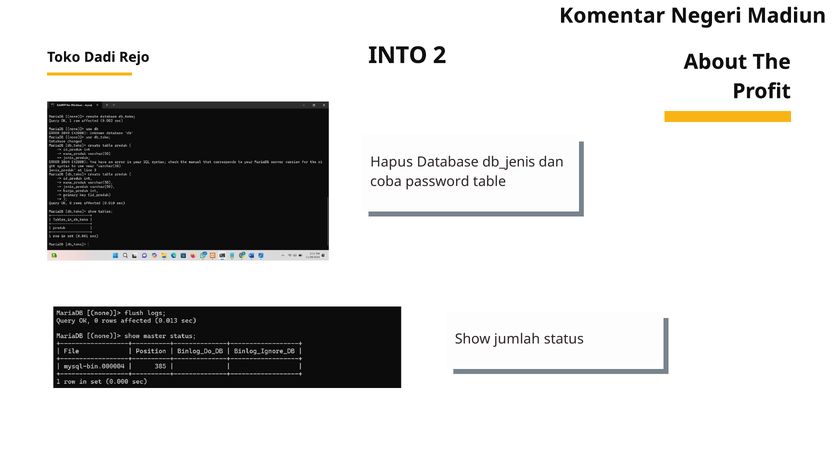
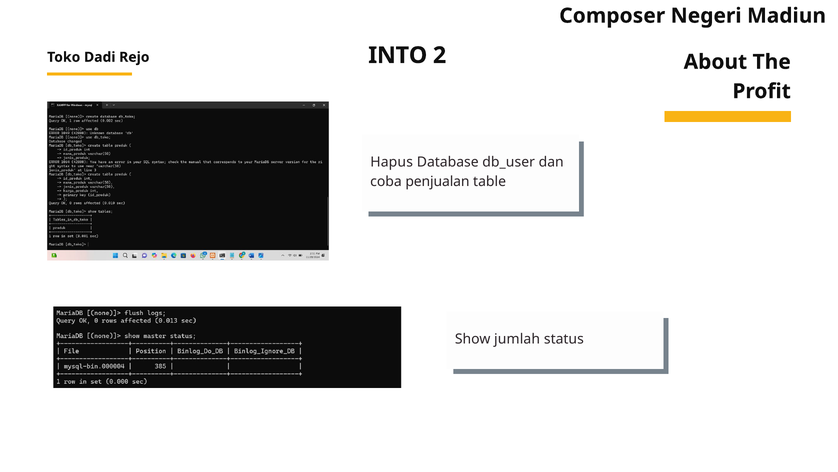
Komentar: Komentar -> Composer (612, 16)
db_jenis: db_jenis -> db_user (509, 162)
password: password -> penjualan (437, 182)
